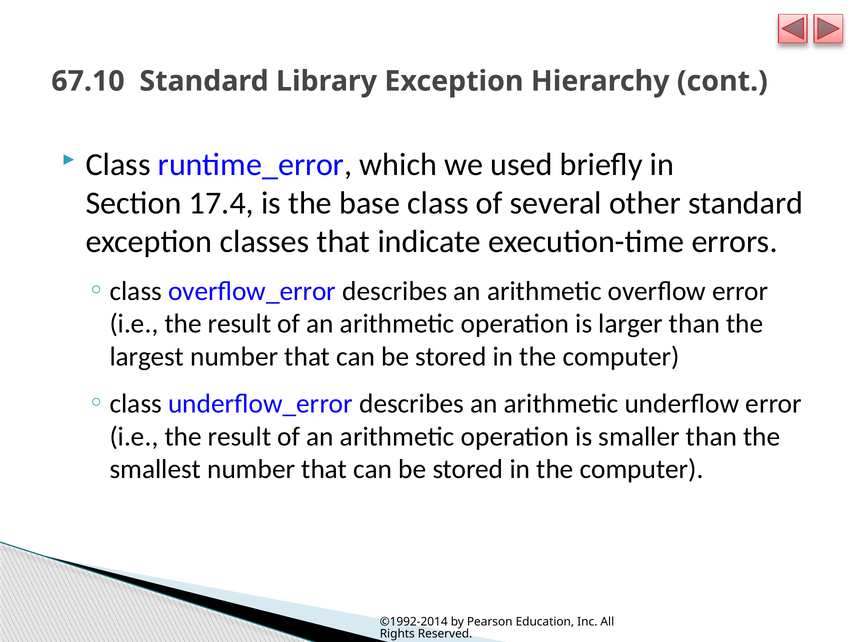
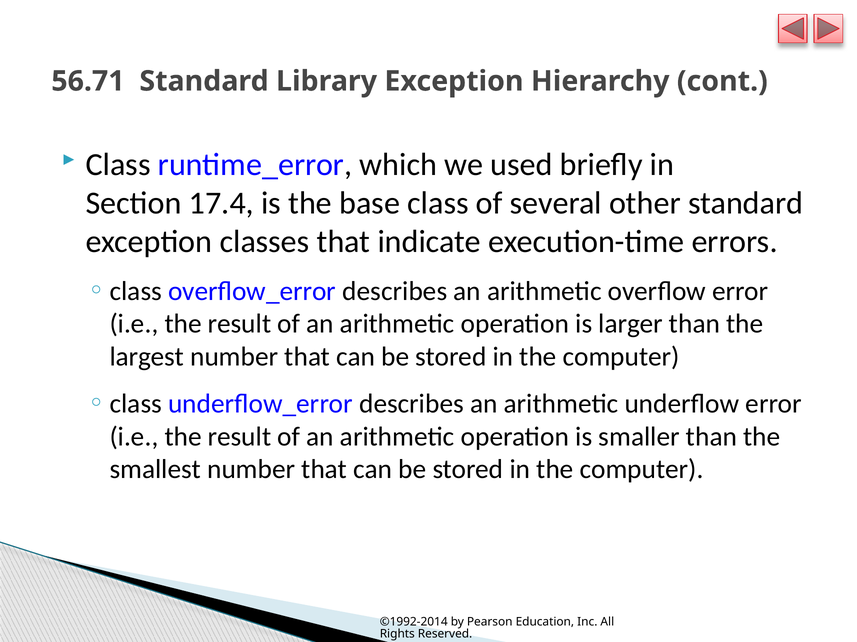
67.10: 67.10 -> 56.71 (88, 81)
